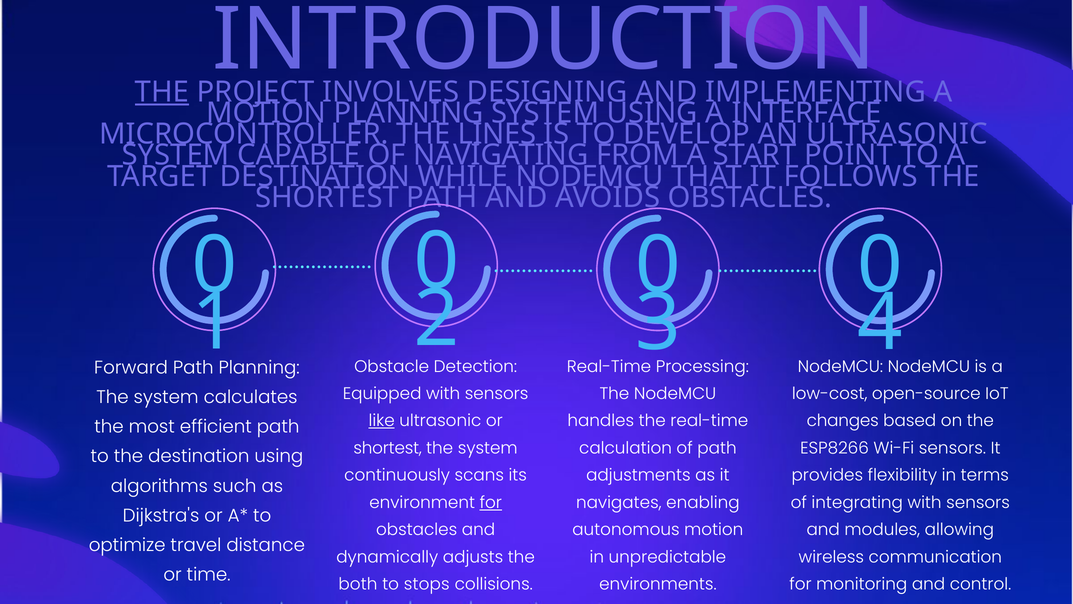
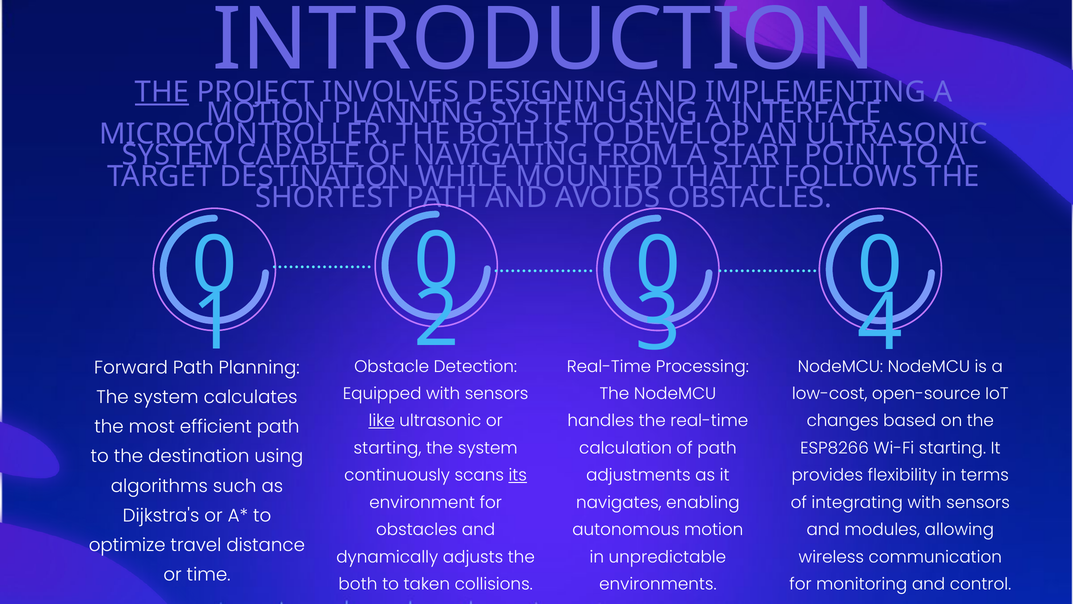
MICROCONTROLLER THE LINES: LINES -> BOTH (497, 134)
WHILE NODEMCU: NODEMCU -> MOUNTED (590, 176)
shortest: shortest -> starting (387, 448)
Wi-Fi sensors: sensors -> starting (952, 448)
its underline: none -> present (518, 475)
for underline: present -> none (491, 502)
stops: stops -> taken (427, 584)
